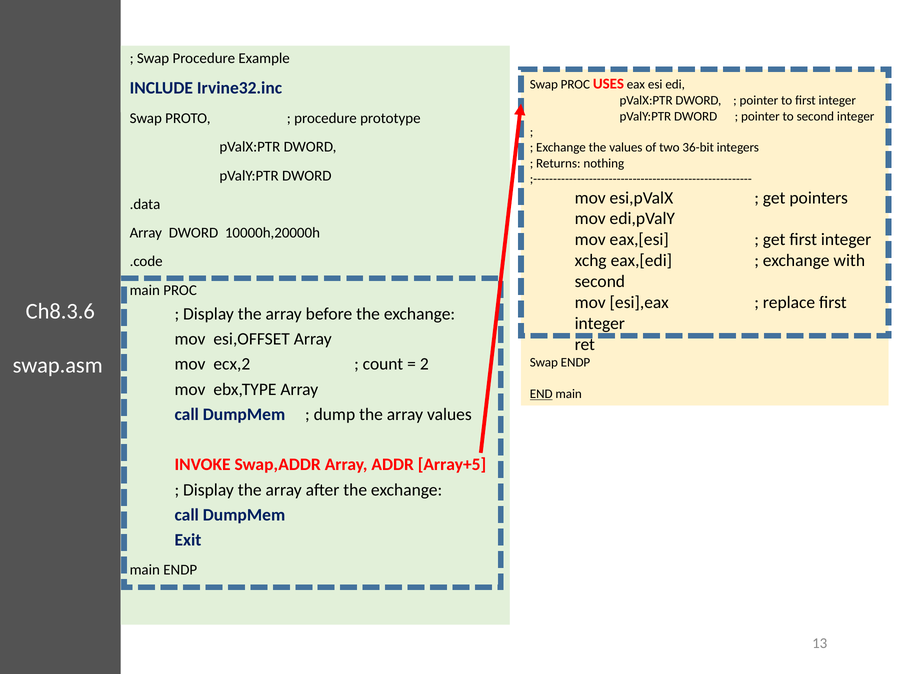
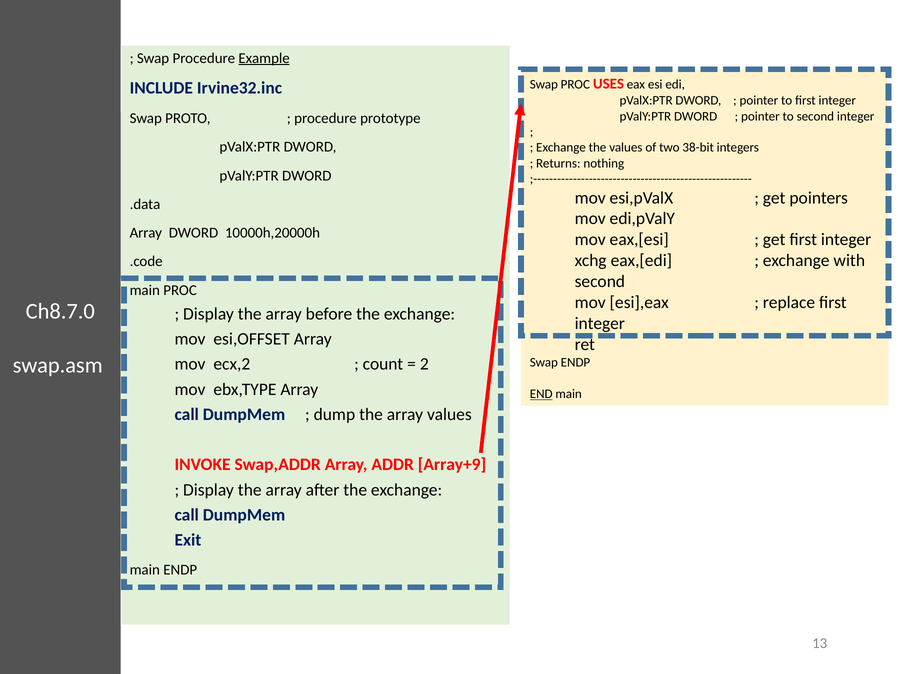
Example underline: none -> present (264, 58)
36-bit: 36-bit -> 38-bit (698, 148)
Ch8.3.6: Ch8.3.6 -> Ch8.7.0 (60, 311)
Array+5: Array+5 -> Array+9 (452, 464)
